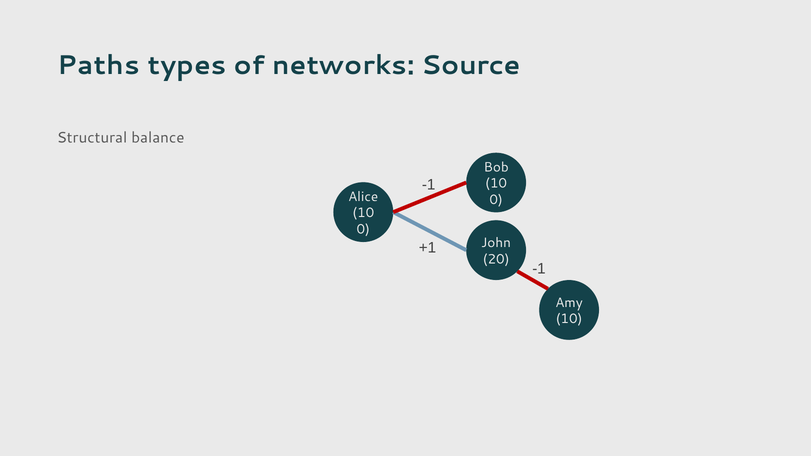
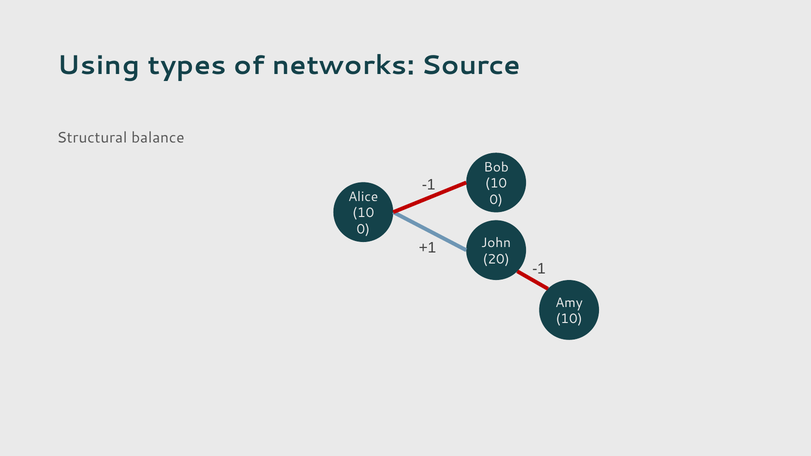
Paths: Paths -> Using (98, 65)
